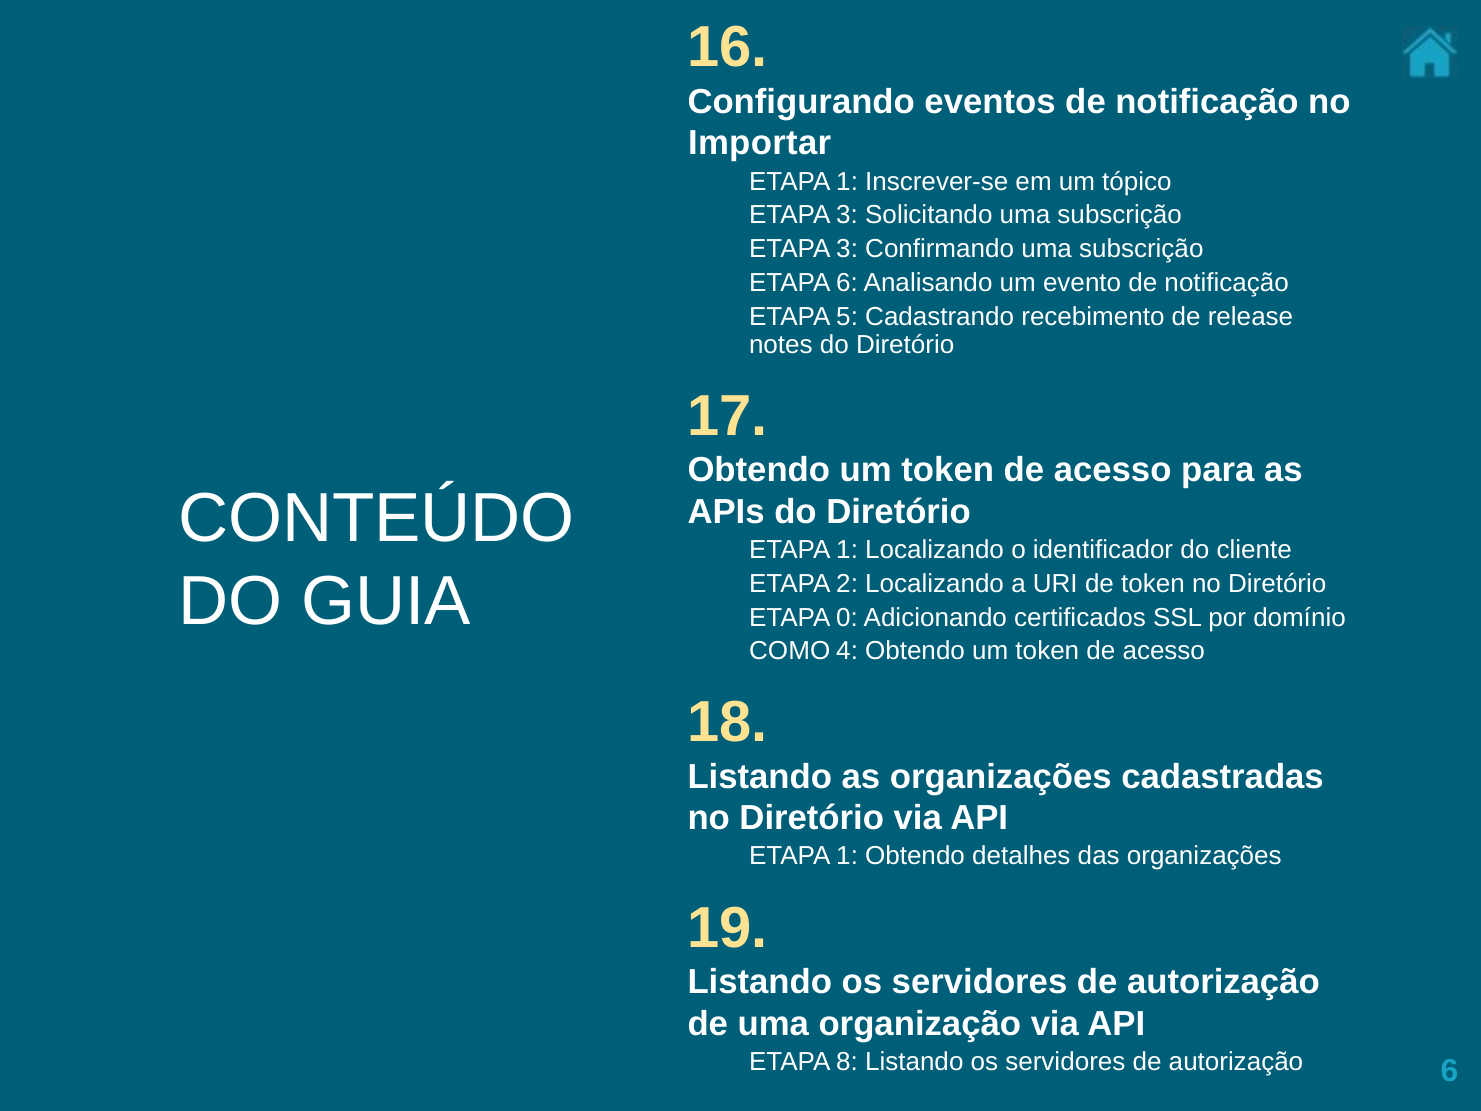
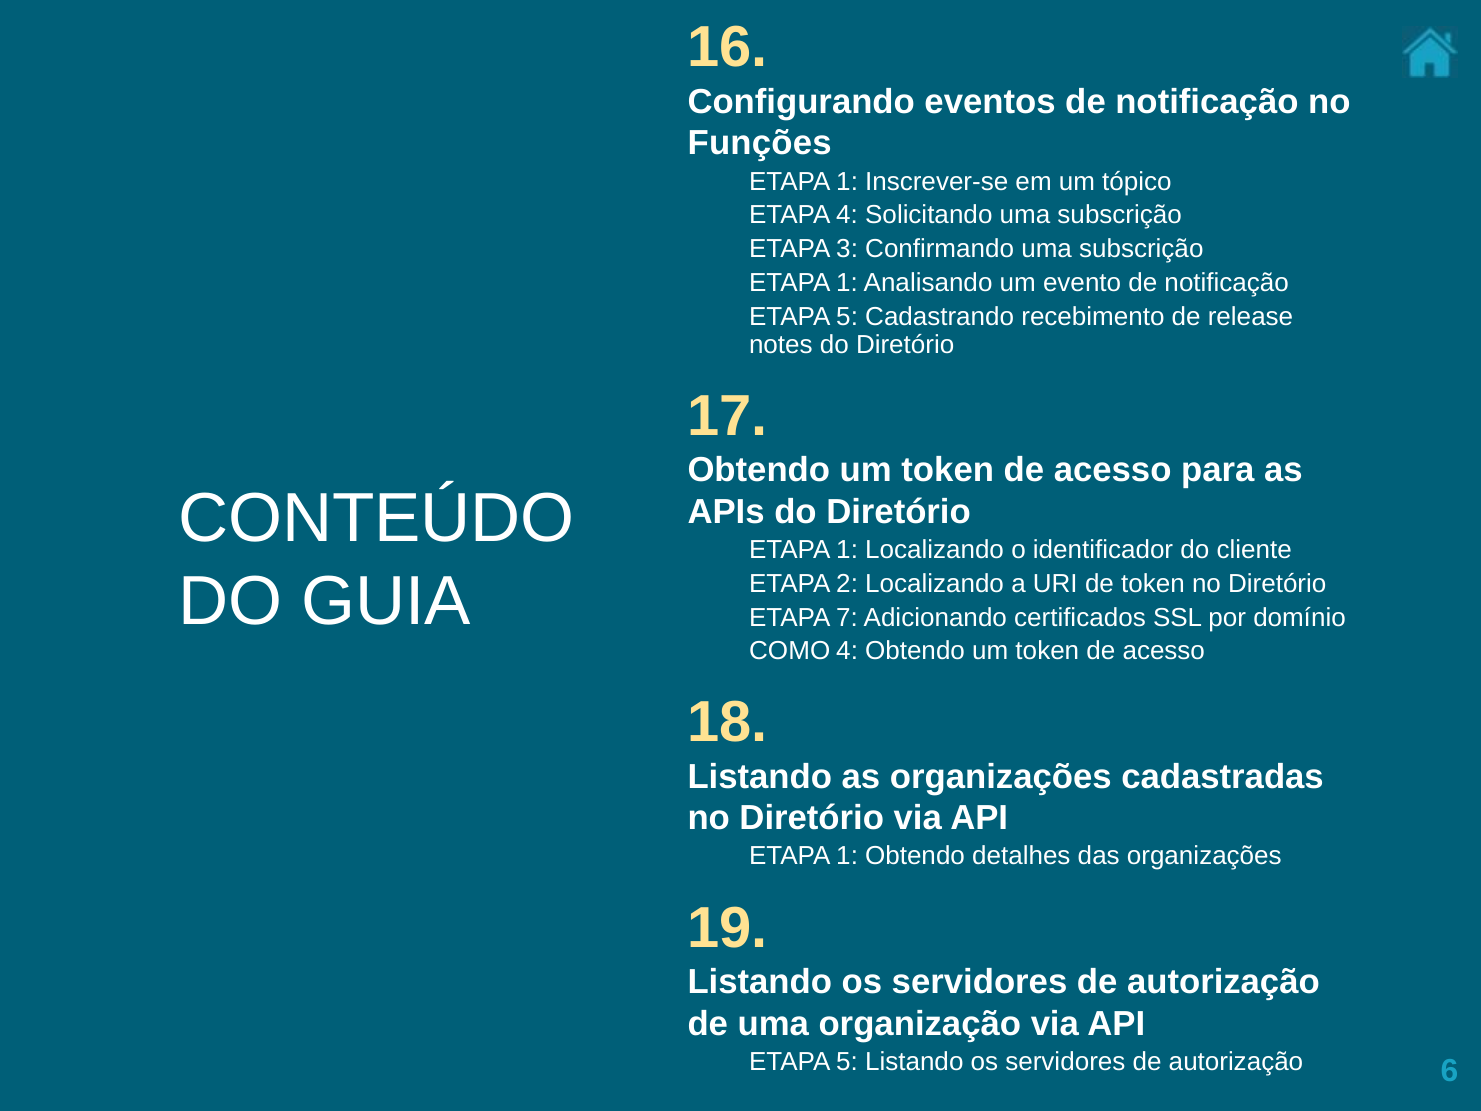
Importar: Importar -> Funções (760, 143)
3: 3 -> 4 (847, 215)
6: 6 -> 1 (847, 283)
0: 0 -> 7 (847, 618)
8: 8 -> 5 (847, 1062)
